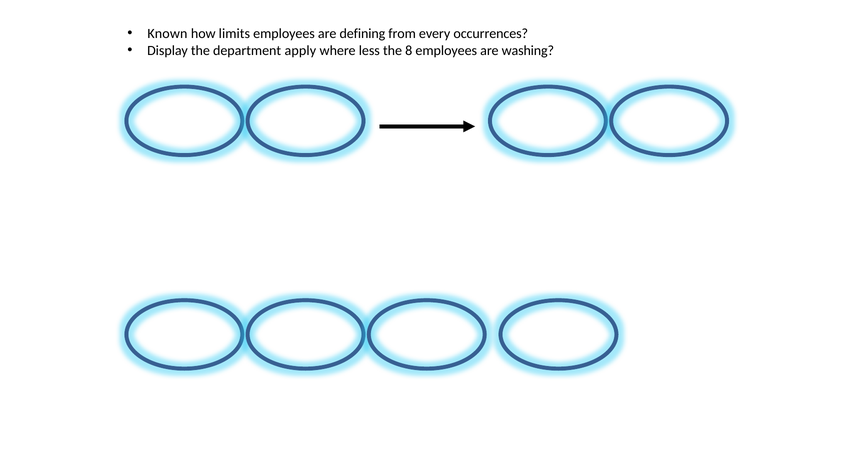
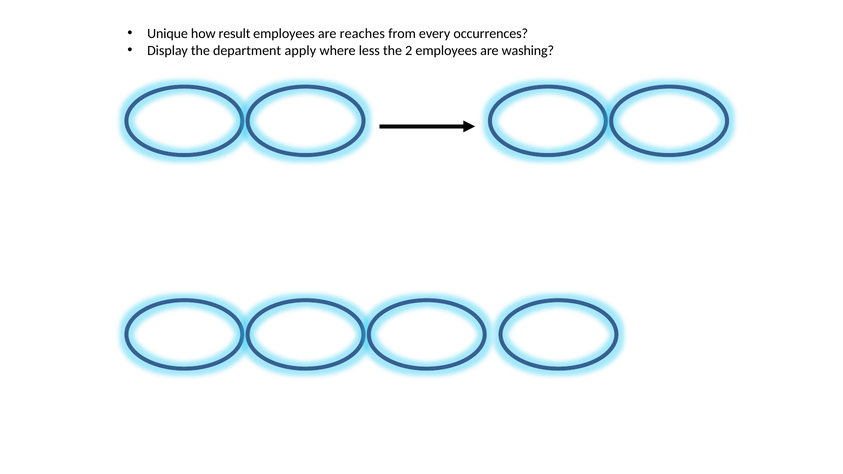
Known: Known -> Unique (168, 34)
limits: limits -> result (234, 34)
defining: defining -> reaches (362, 34)
8: 8 -> 2 (409, 50)
